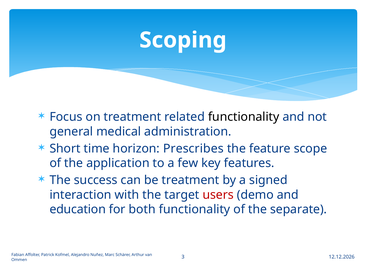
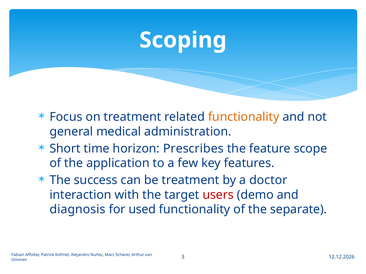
functionality colour: black -> orange (244, 117)
signed: signed -> doctor (268, 181)
education: education -> diagnosis (78, 210)
both: both -> used (142, 210)
